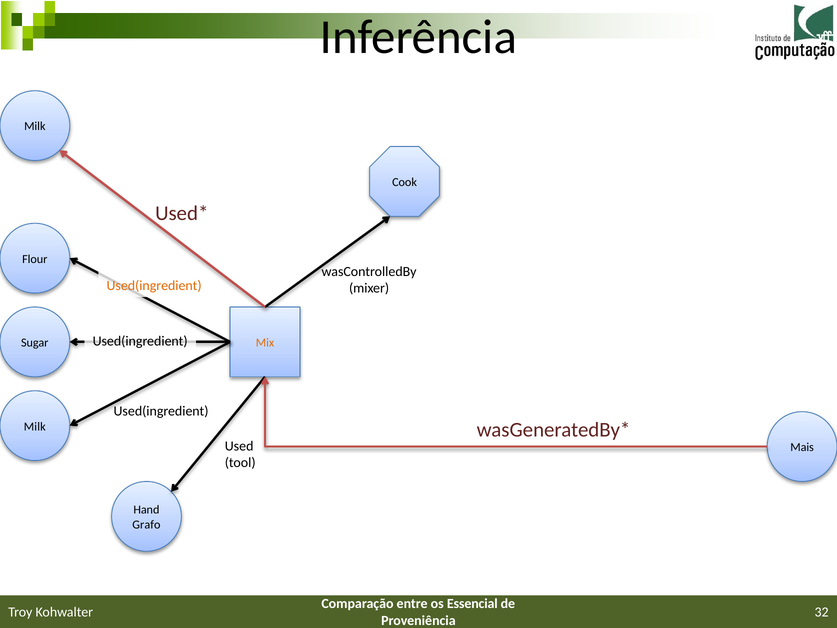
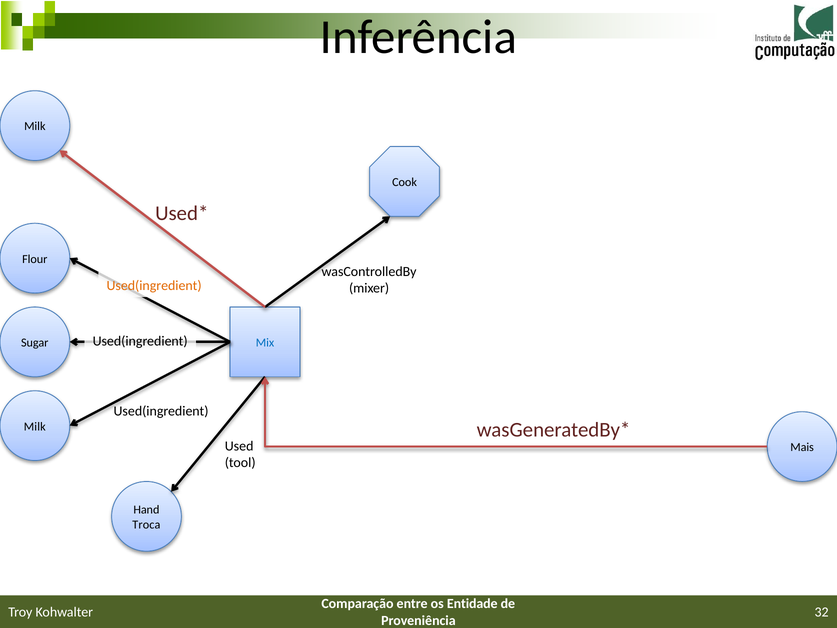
Mix colour: orange -> blue (265, 343)
Grafo: Grafo -> Troca (146, 524)
Essencial: Essencial -> Entidade (472, 604)
